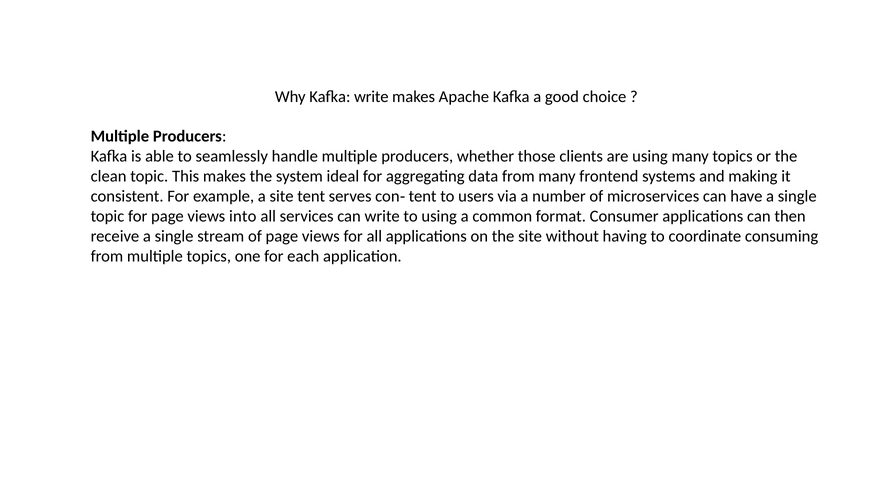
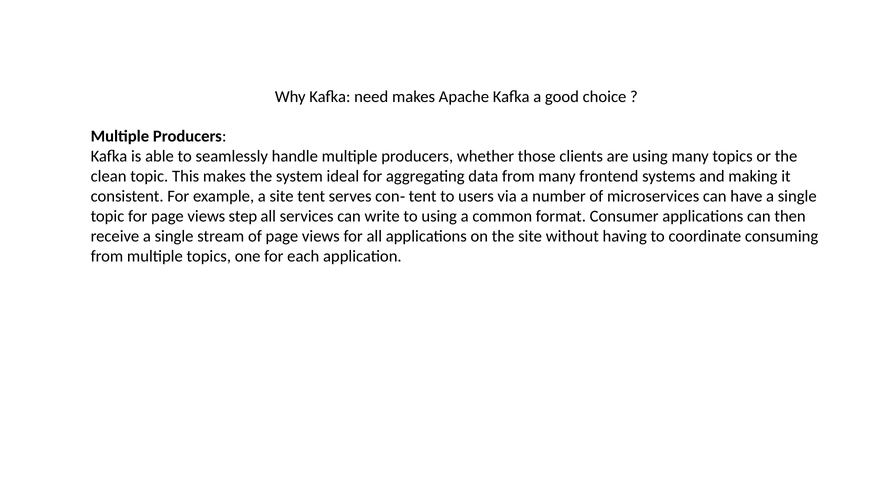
Kafka write: write -> need (371, 97)
into: into -> step (243, 216)
